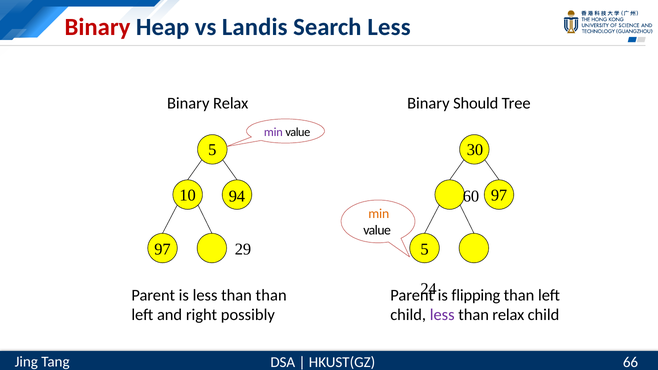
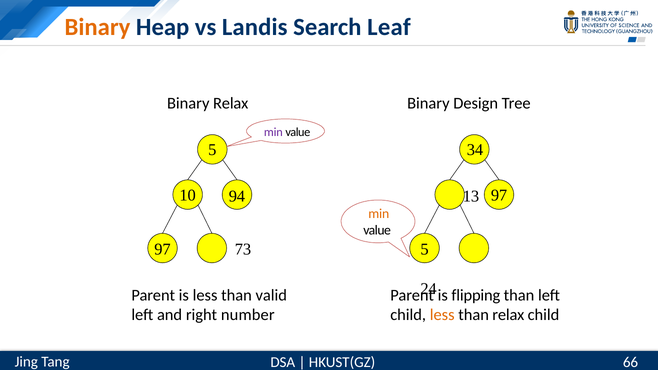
Binary colour: red -> orange (97, 27)
Search Less: Less -> Leaf (389, 27)
Should: Should -> Design (476, 103)
30: 30 -> 34 (475, 150)
60: 60 -> 13 (471, 196)
29: 29 -> 73 (243, 249)
than than: than -> valid (271, 295)
possibly: possibly -> number (248, 315)
less colour: purple -> orange (442, 315)
